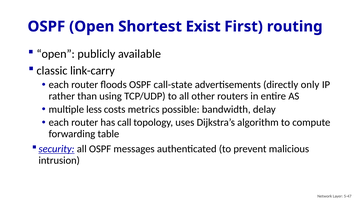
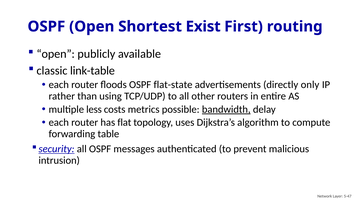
link-carry: link-carry -> link-table (92, 71)
call-state: call-state -> flat-state (173, 85)
bandwidth underline: none -> present (226, 109)
call: call -> flat (124, 123)
